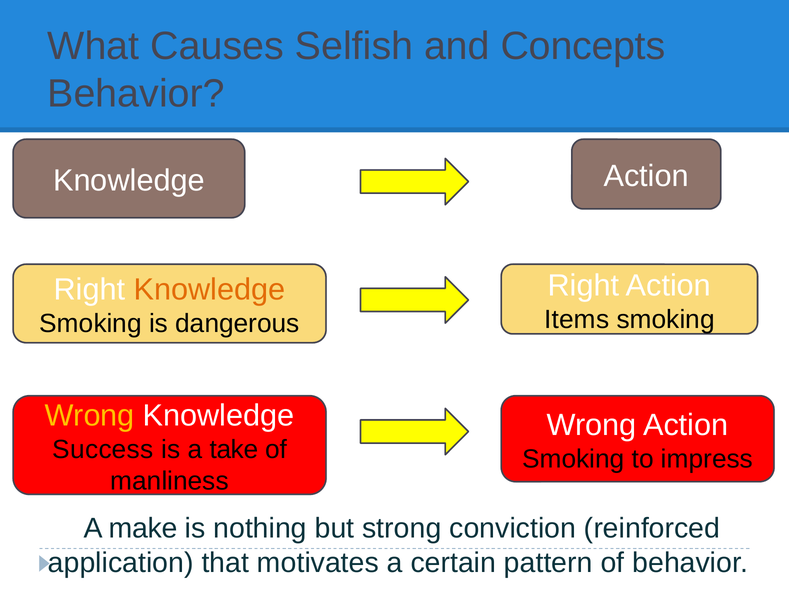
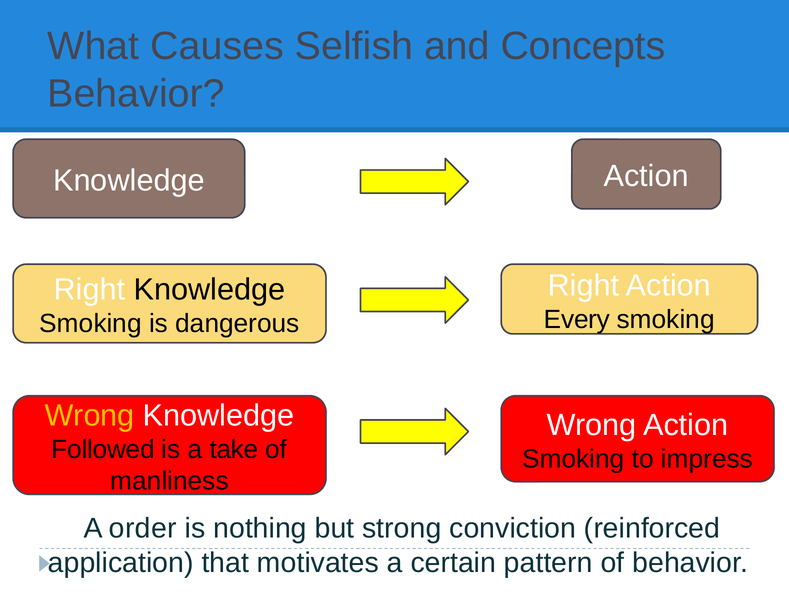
Knowledge colour: orange -> black (209, 290)
Items: Items -> Every (577, 319)
Success: Success -> Followed (103, 449)
make: make -> order (143, 528)
